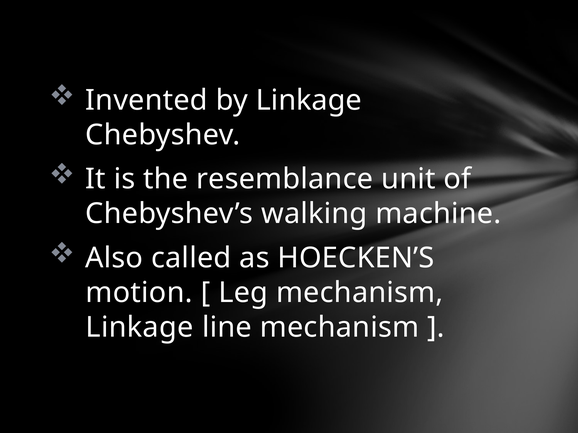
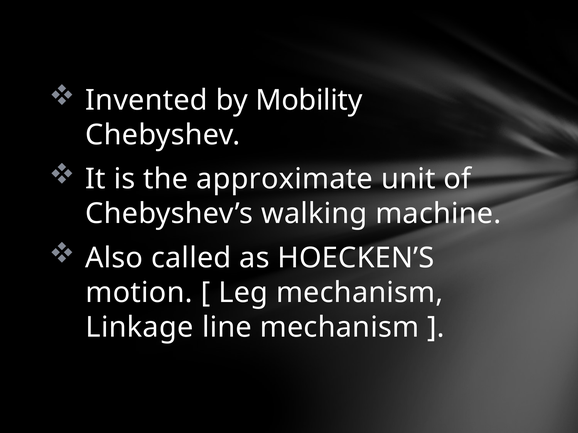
by Linkage: Linkage -> Mobility (309, 100)
resemblance: resemblance -> approximate (285, 179)
